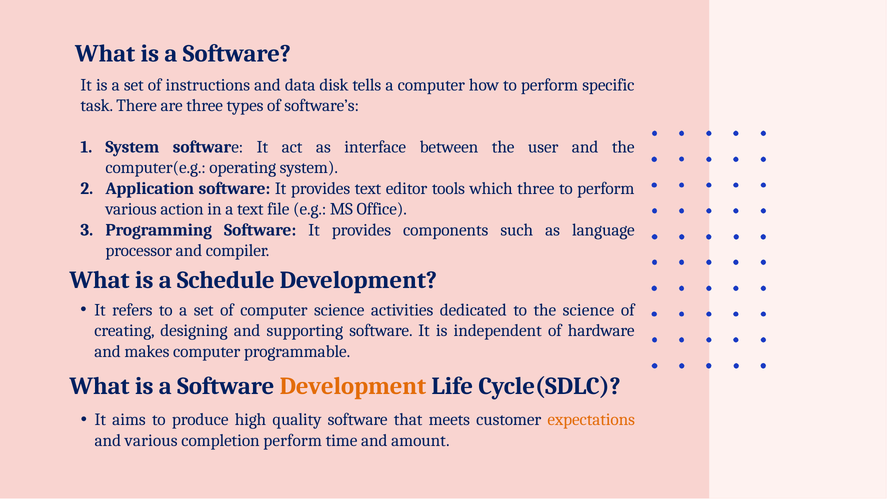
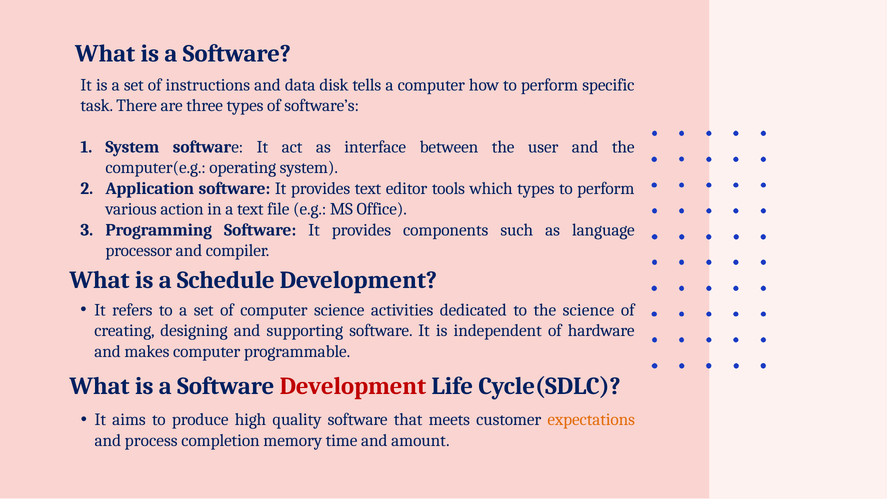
which three: three -> types (536, 189)
Development colour: orange -> red (353, 386)
and various: various -> process (151, 441)
completion perform: perform -> memory (293, 441)
